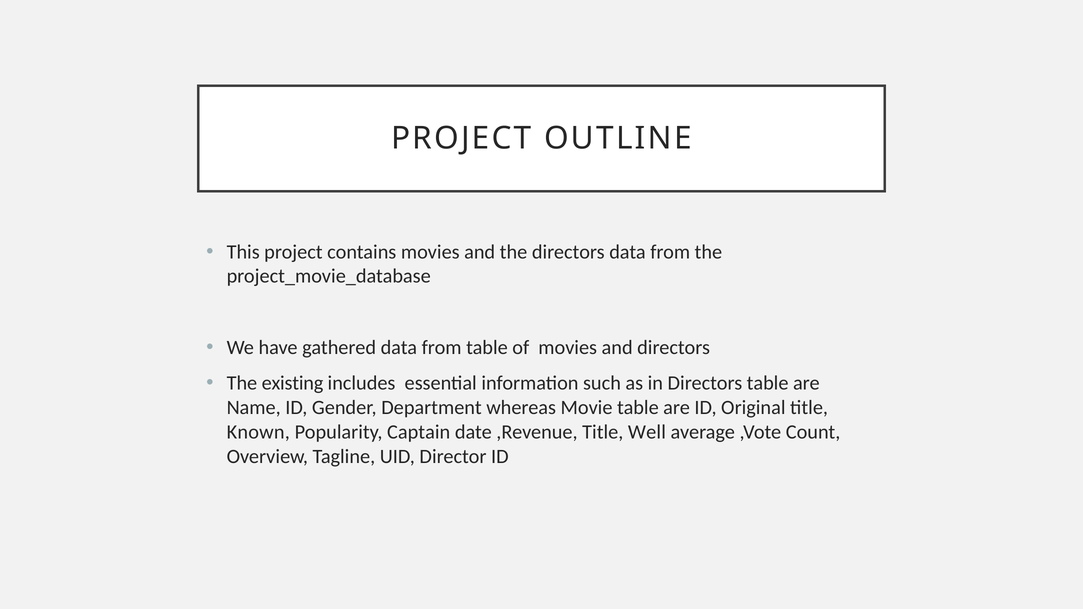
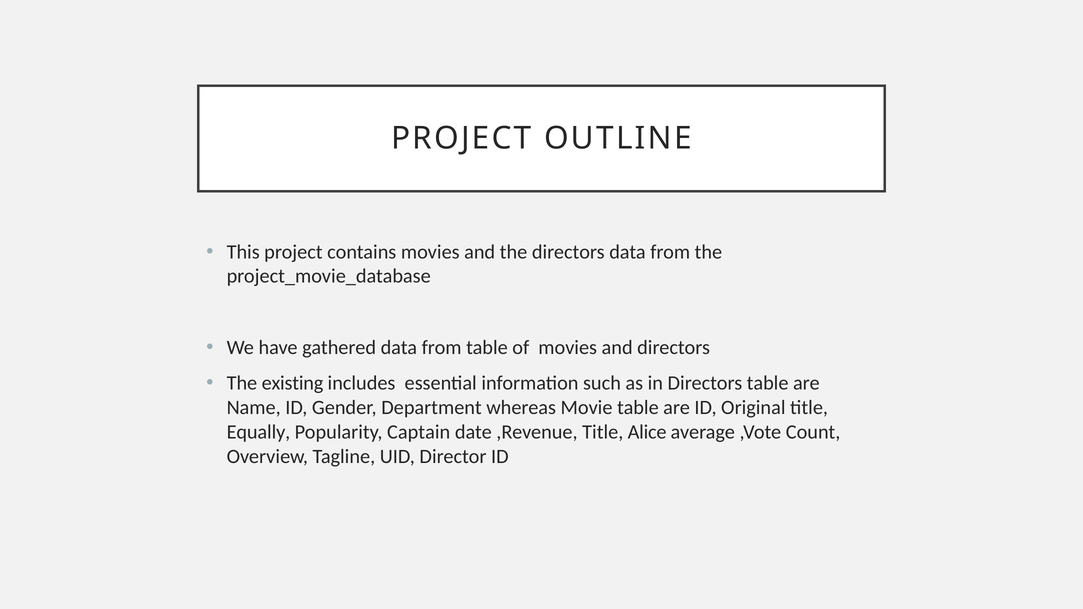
Known: Known -> Equally (258, 432)
Well: Well -> Alice (647, 432)
